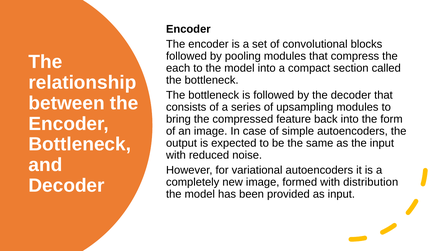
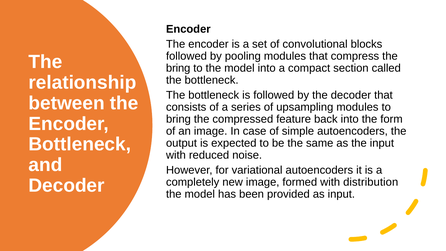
each: each -> bring (178, 68)
